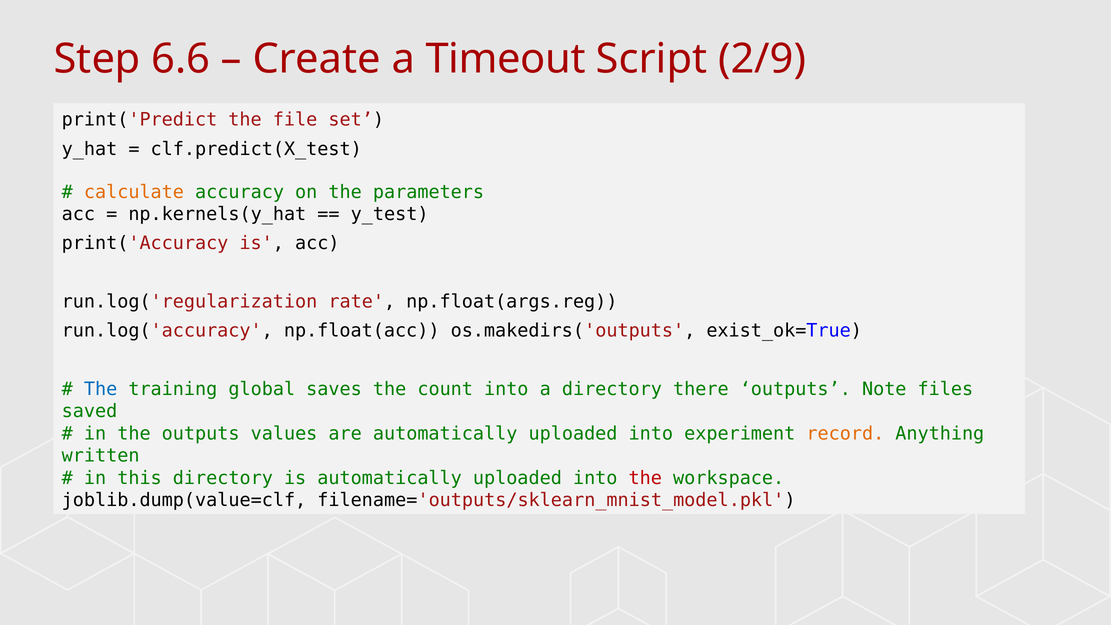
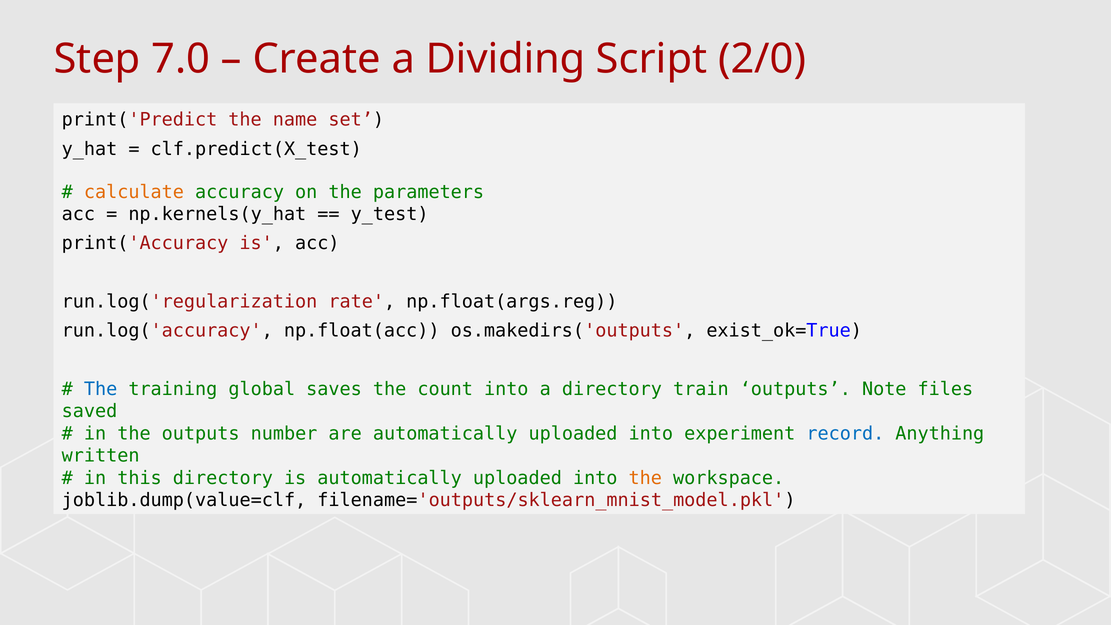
6.6: 6.6 -> 7.0 (181, 59)
Timeout: Timeout -> Dividing (506, 59)
2/9: 2/9 -> 2/0 (762, 59)
file: file -> name (295, 120)
there: there -> train (701, 389)
values: values -> number (284, 434)
record colour: orange -> blue (845, 434)
the colour: red -> orange (645, 478)
